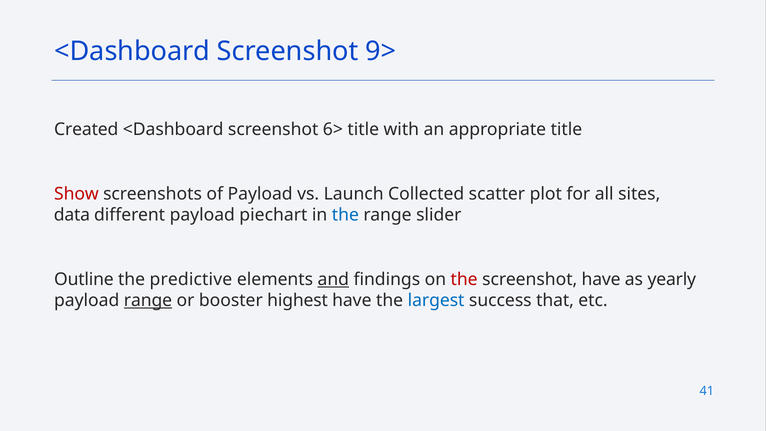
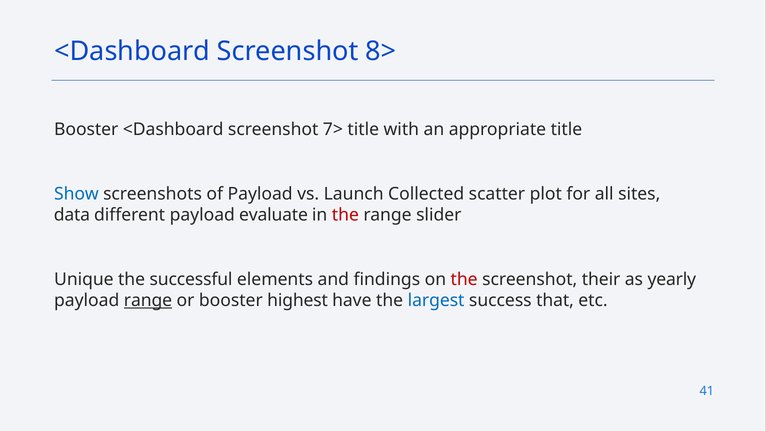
9>: 9> -> 8> (381, 51)
Created: Created -> Booster (86, 129)
6>: 6> -> 7> (333, 129)
Show colour: red -> blue (76, 194)
piechart: piechart -> evaluate (273, 215)
the colour: blue -> red (345, 215)
Outline: Outline -> Unique (84, 279)
predictive: predictive -> successful (191, 279)
and underline: present -> none (333, 279)
screenshot have: have -> their (601, 279)
